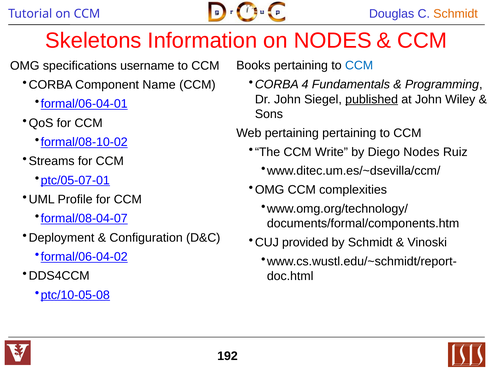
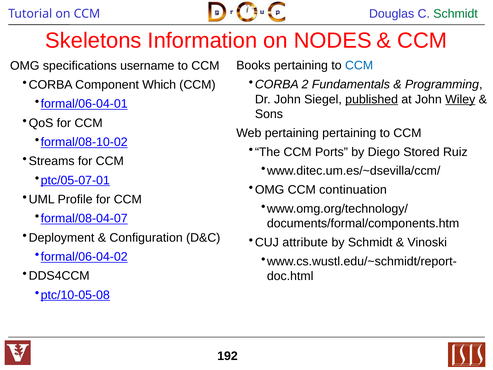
Schmidt colour: orange -> green (456, 14)
4: 4 -> 2 (305, 84)
Name: Name -> Which (159, 85)
Wiley underline: none -> present (460, 99)
Write: Write -> Ports (331, 152)
Diego Nodes: Nodes -> Stored (421, 152)
complexities: complexities -> continuation (353, 190)
provided: provided -> attribute (305, 242)
